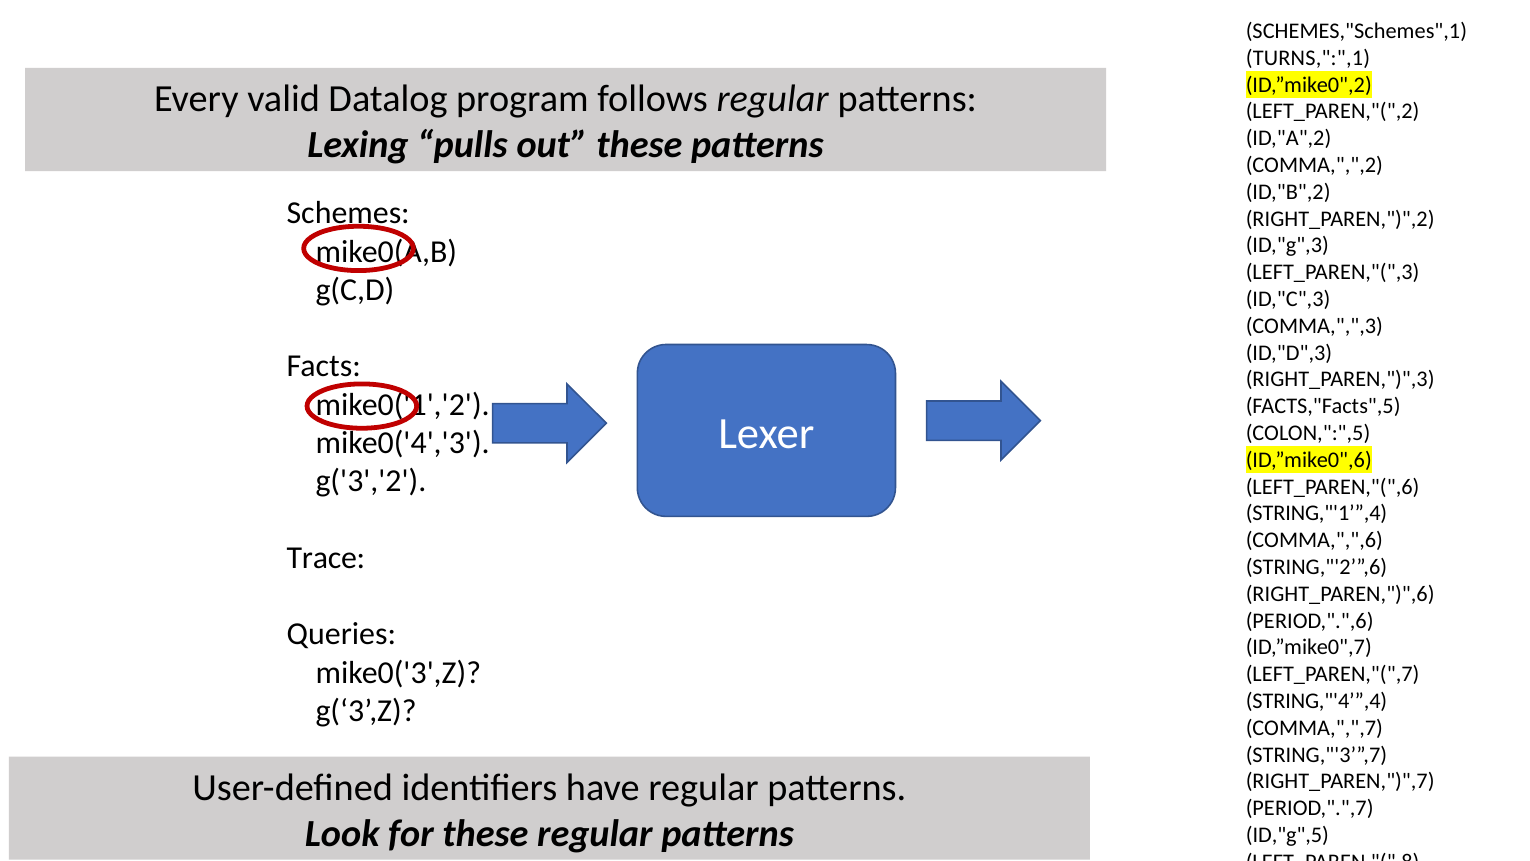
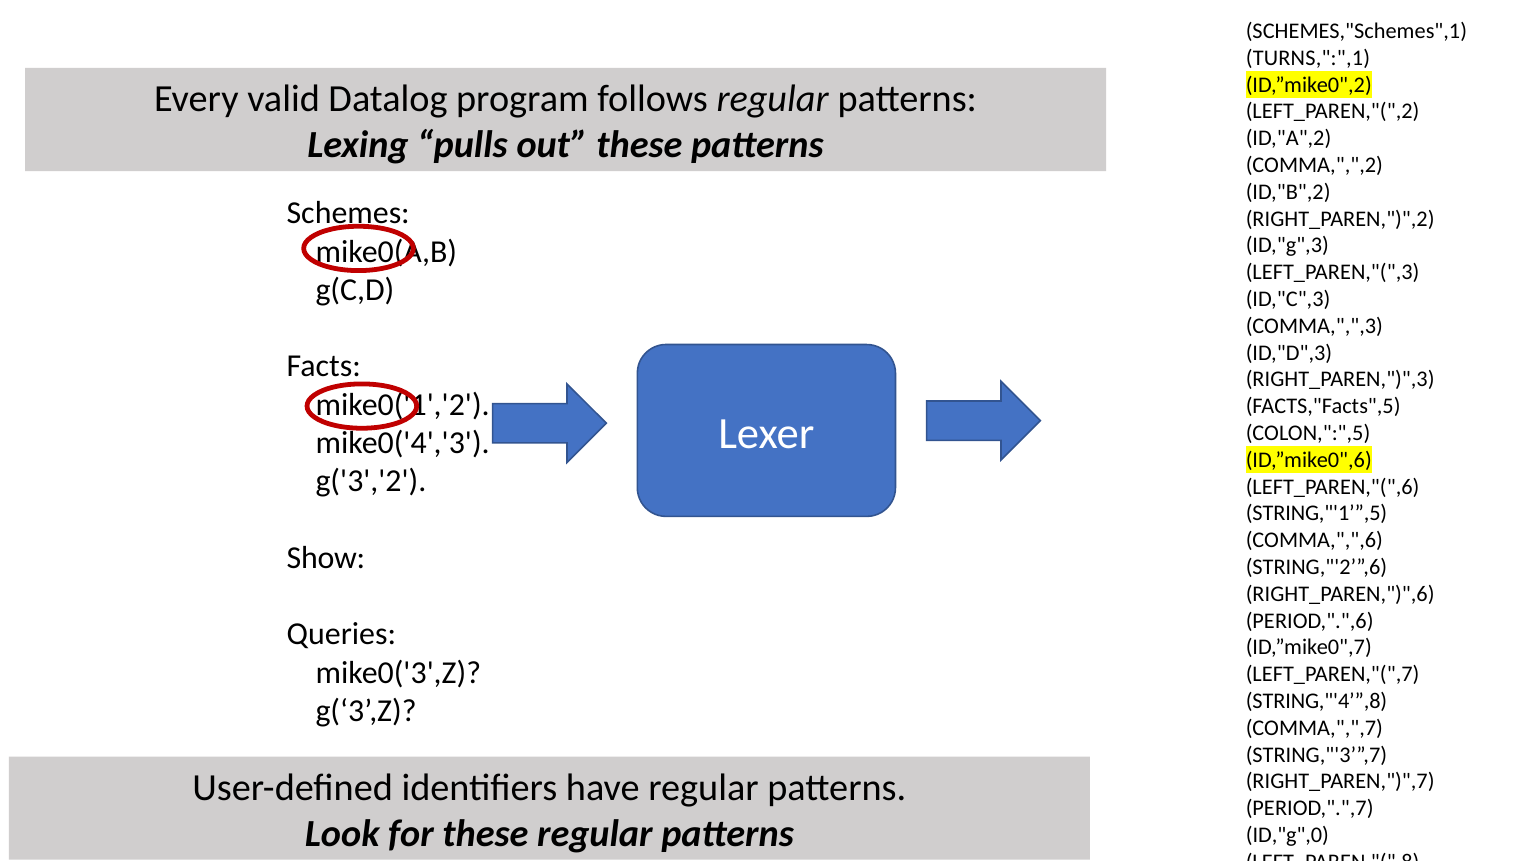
STRING,"'1’”,4: STRING,"'1’”,4 -> STRING,"'1’”,5 (1316, 513)
Trace: Trace -> Show (326, 558)
STRING,"'4’”,4: STRING,"'4’”,4 -> STRING,"'4’”,8 (1316, 701)
ID,"g",5: ID,"g",5 -> ID,"g",0 (1287, 835)
